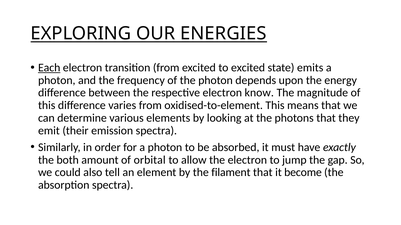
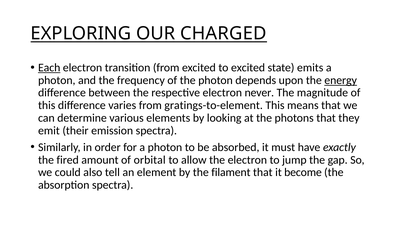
ENERGIES: ENERGIES -> CHARGED (223, 34)
energy underline: none -> present (341, 80)
know: know -> never (259, 93)
oxidised-to-element: oxidised-to-element -> gratings-to-element (214, 106)
both: both -> fired (68, 160)
